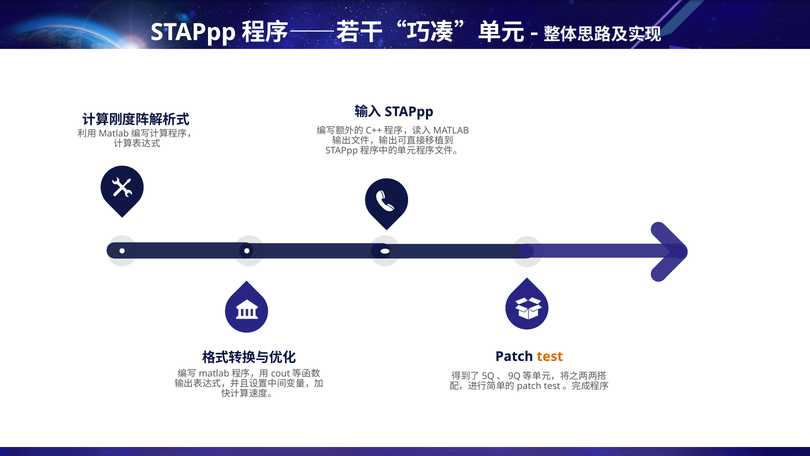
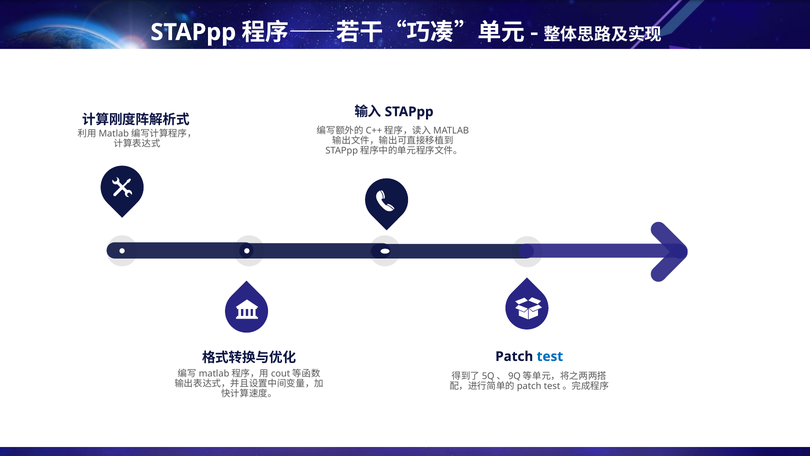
test colour: orange -> blue (550, 356)
